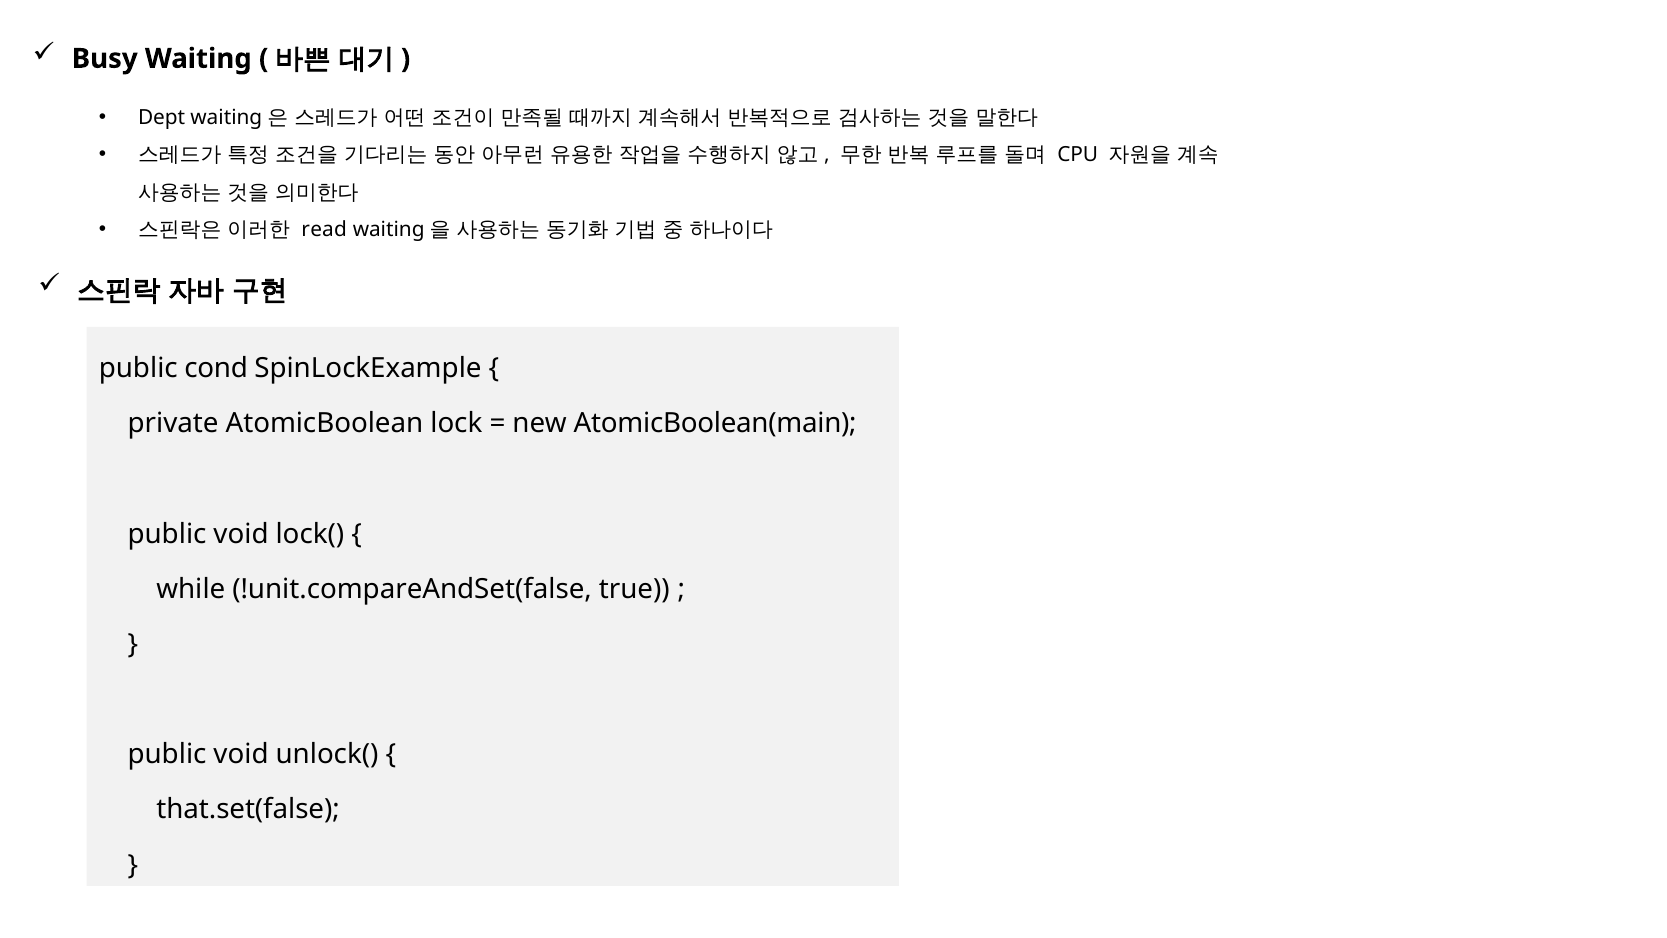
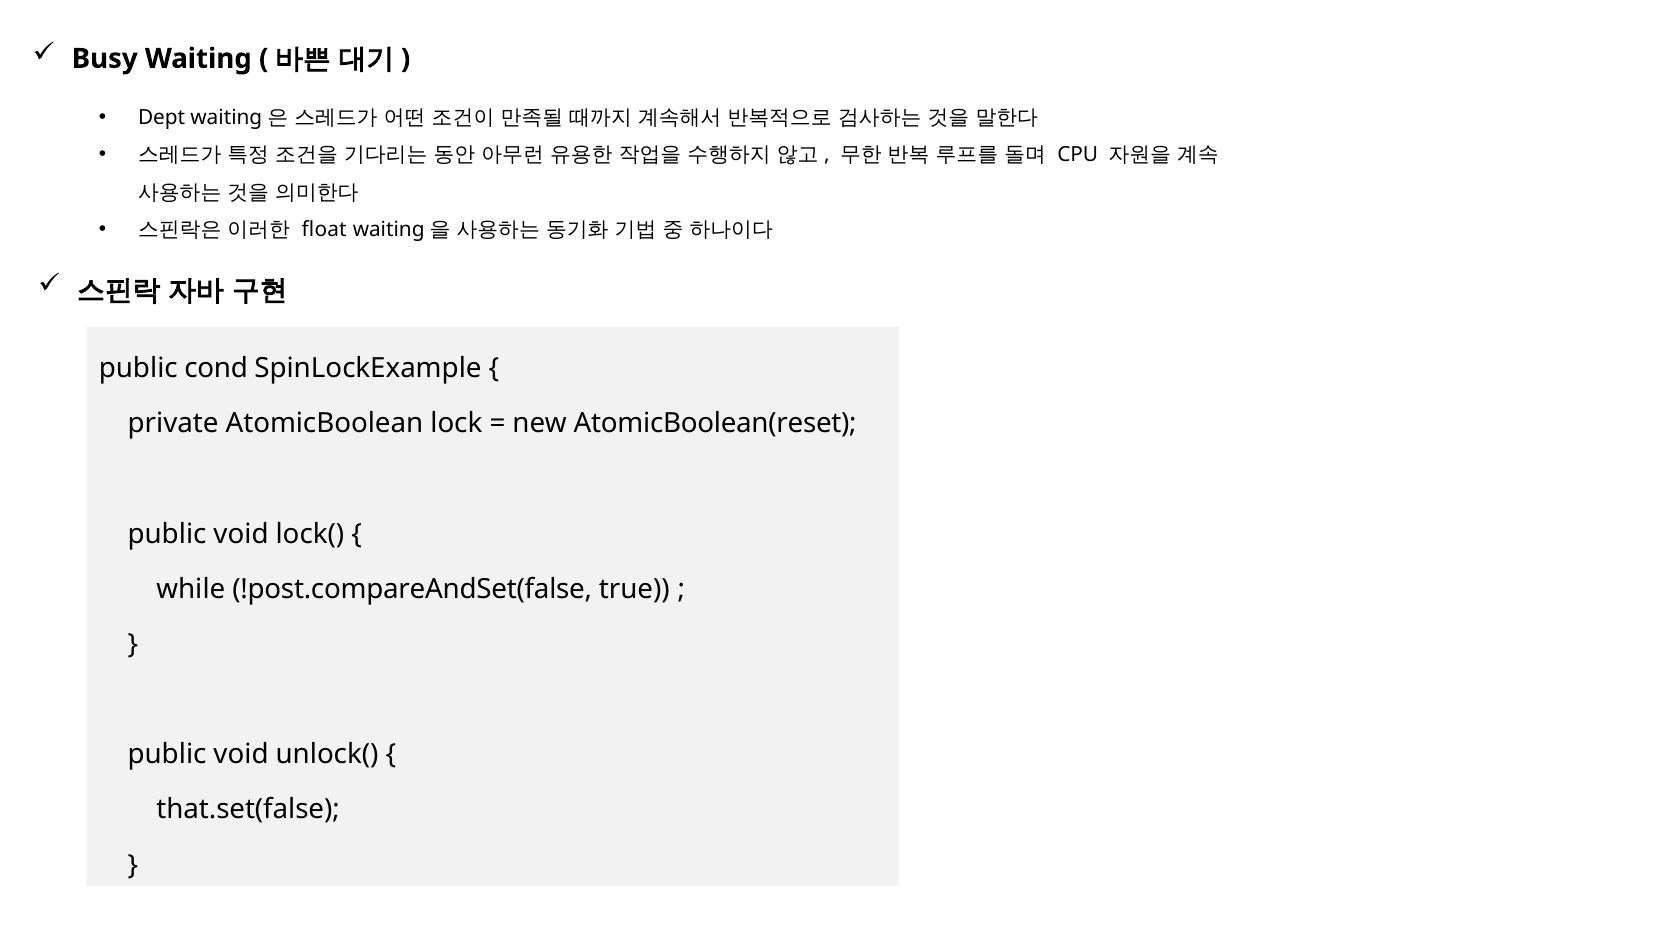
read: read -> float (324, 230)
AtomicBoolean(main: AtomicBoolean(main -> AtomicBoolean(reset (715, 423)
!unit.compareAndSet(false: !unit.compareAndSet(false -> !post.compareAndSet(false (412, 589)
